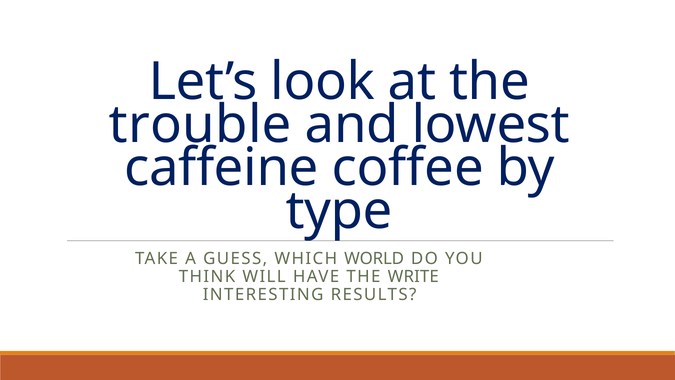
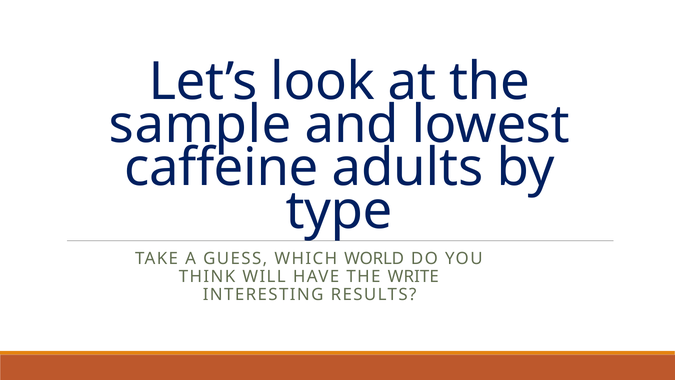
trouble: trouble -> sample (200, 125)
coffee: coffee -> adults (408, 168)
